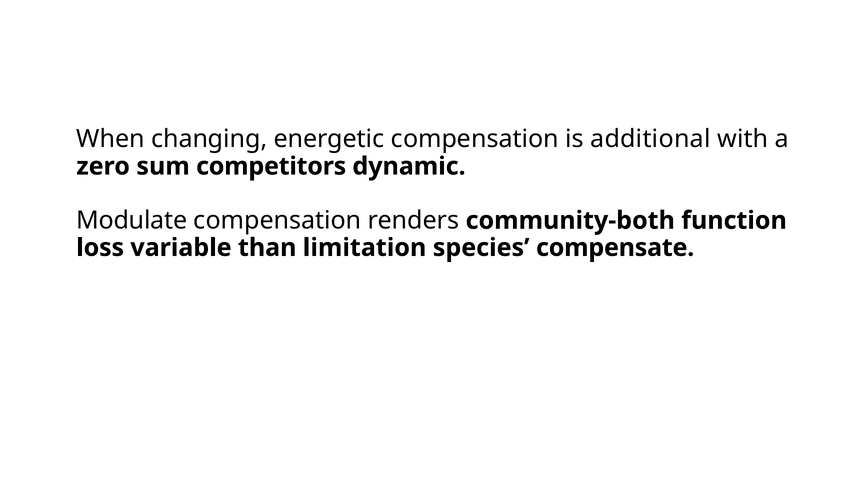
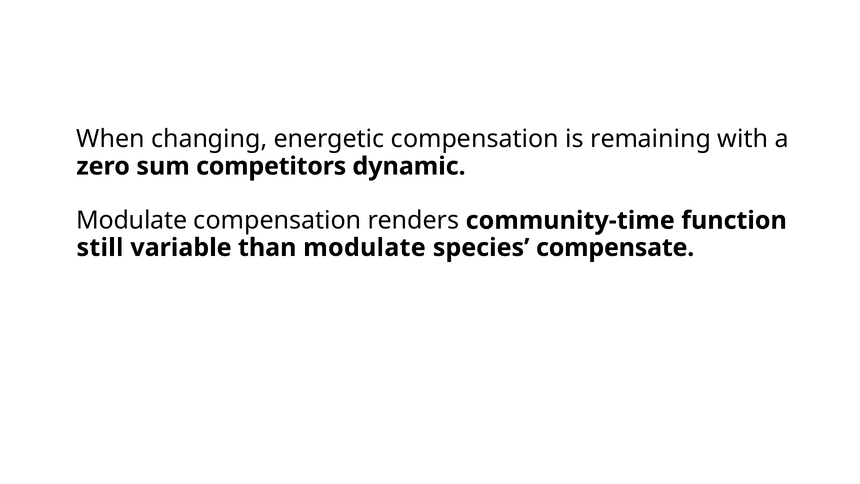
additional: additional -> remaining (651, 139)
community-both: community-both -> community-time (570, 220)
loss: loss -> still (100, 248)
than limitation: limitation -> modulate (364, 248)
